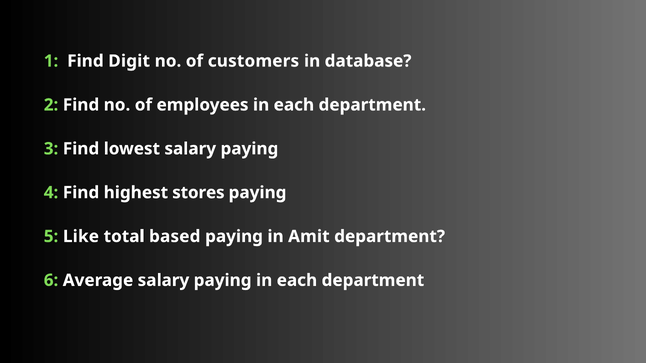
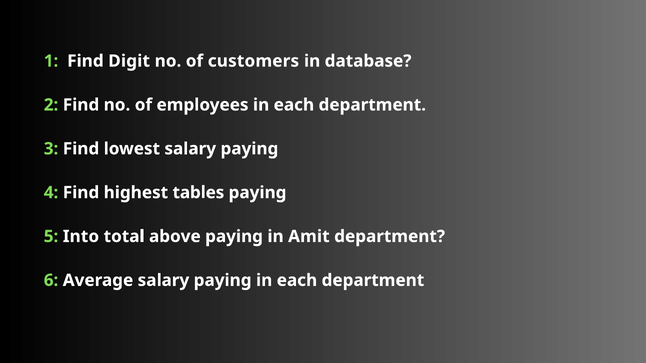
stores: stores -> tables (198, 193)
Like: Like -> Into (81, 237)
based: based -> above (175, 237)
